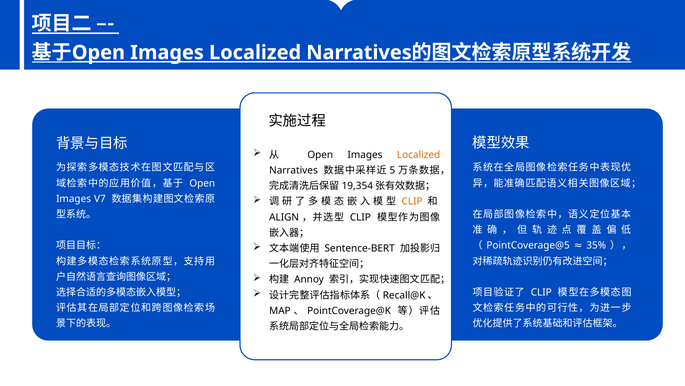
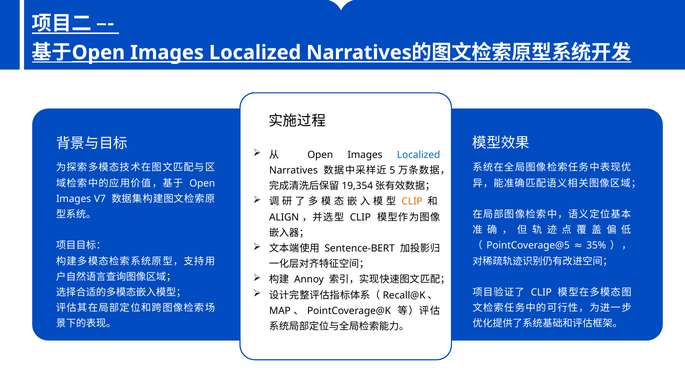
Localized colour: orange -> blue (419, 155)
